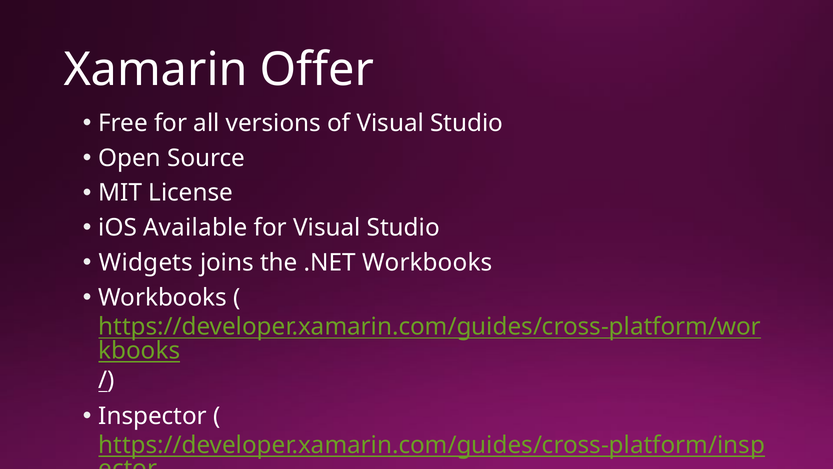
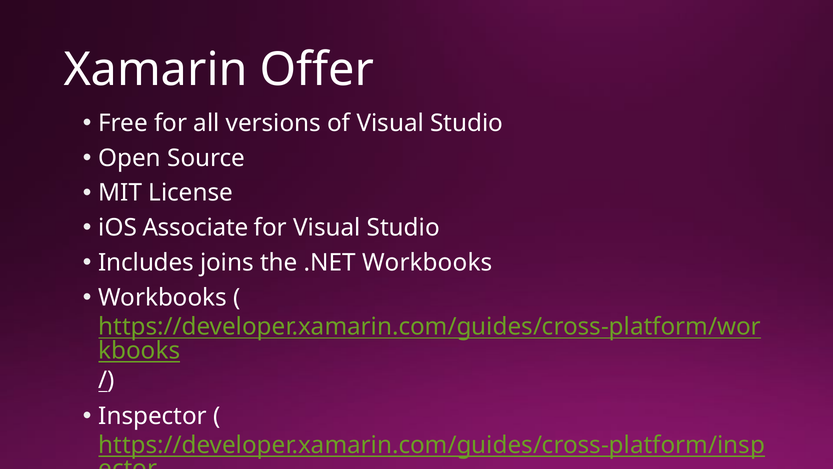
Available: Available -> Associate (196, 228)
Widgets: Widgets -> Includes (146, 263)
